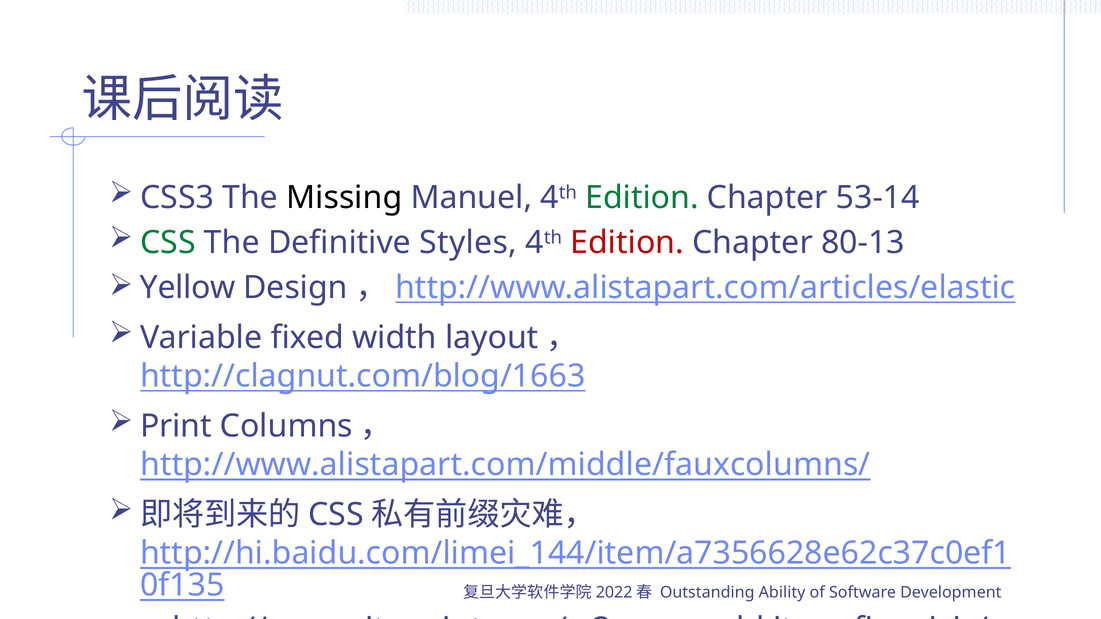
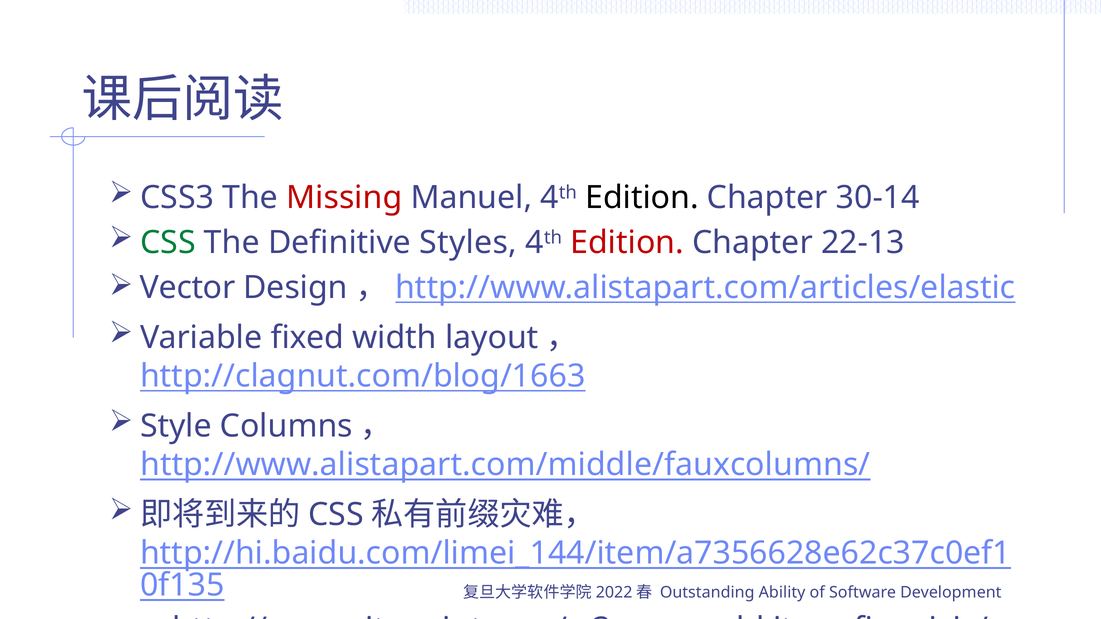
Missing colour: black -> red (344, 198)
Edition colour: green -> black (642, 198)
53-14: 53-14 -> 30-14 (878, 198)
80-13: 80-13 -> 22-13 (863, 243)
Yellow: Yellow -> Vector (188, 288)
Print: Print -> Style (176, 426)
